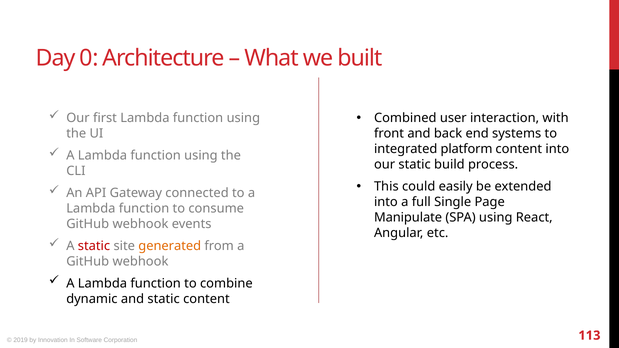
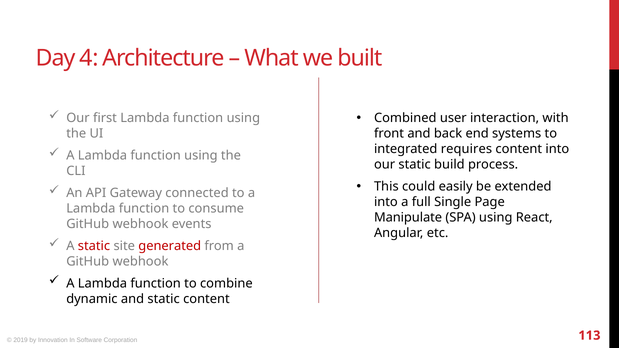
0: 0 -> 4 (89, 58)
platform: platform -> requires (466, 149)
generated colour: orange -> red (170, 246)
